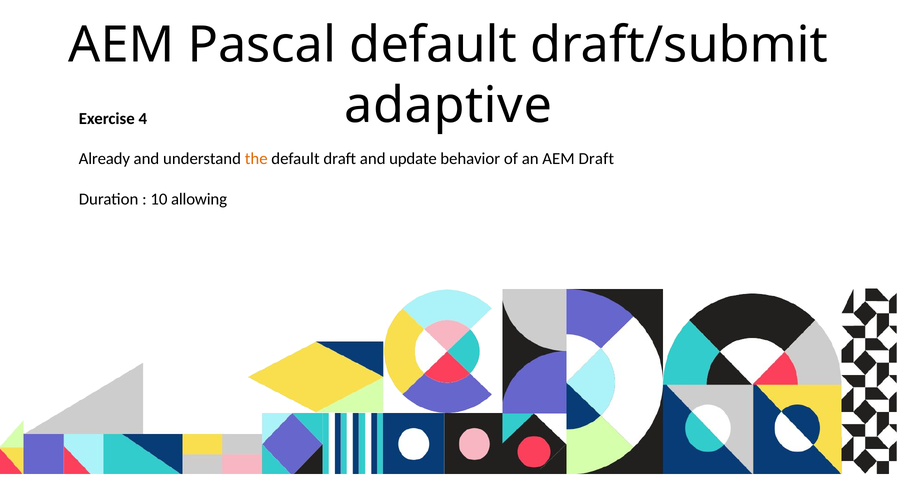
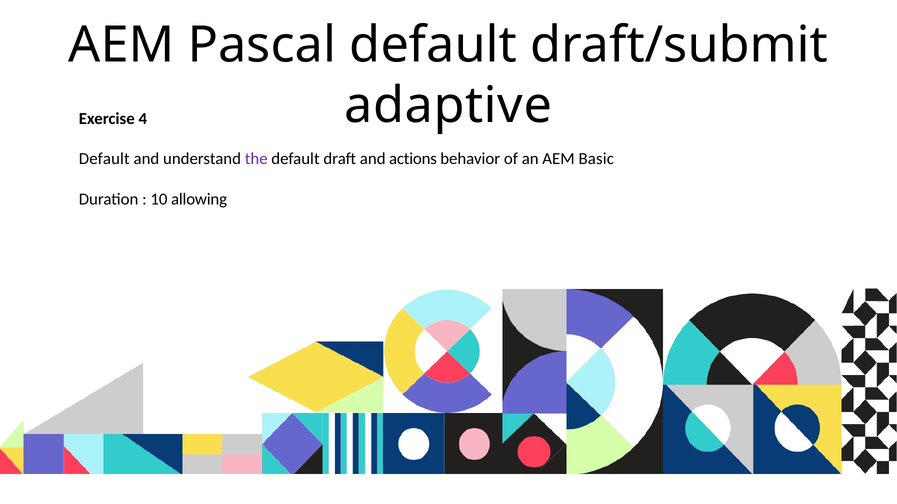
Already: Already -> Default (104, 159)
the colour: orange -> purple (256, 159)
update: update -> actions (413, 159)
AEM Draft: Draft -> Basic (596, 159)
